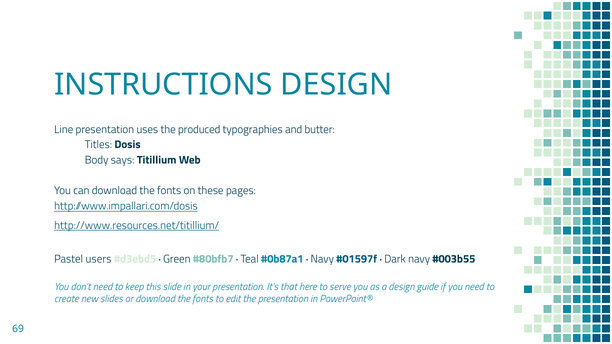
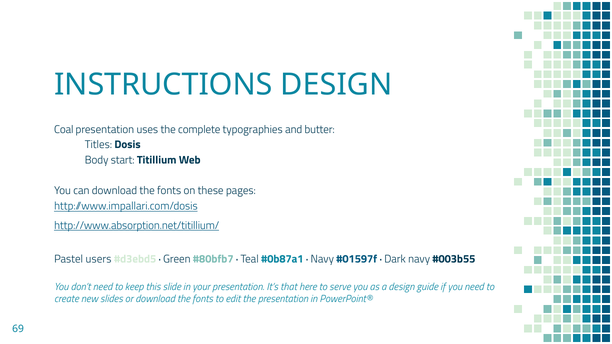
Line: Line -> Coal (64, 130)
produced: produced -> complete (199, 130)
says: says -> start (123, 160)
http://www.resources.net/titillium/: http://www.resources.net/titillium/ -> http://www.absorption.net/titillium/ (137, 226)
